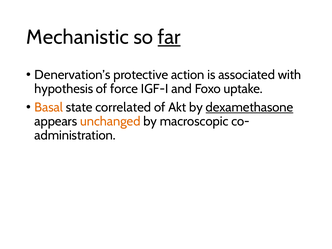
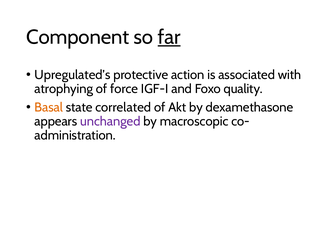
Mechanistic: Mechanistic -> Component (78, 37)
Denervation’s: Denervation’s -> Upregulated’s (72, 75)
hypothesis: hypothesis -> atrophying (64, 89)
uptake: uptake -> quality (243, 89)
dexamethasone underline: present -> none (249, 107)
unchanged colour: orange -> purple (110, 121)
